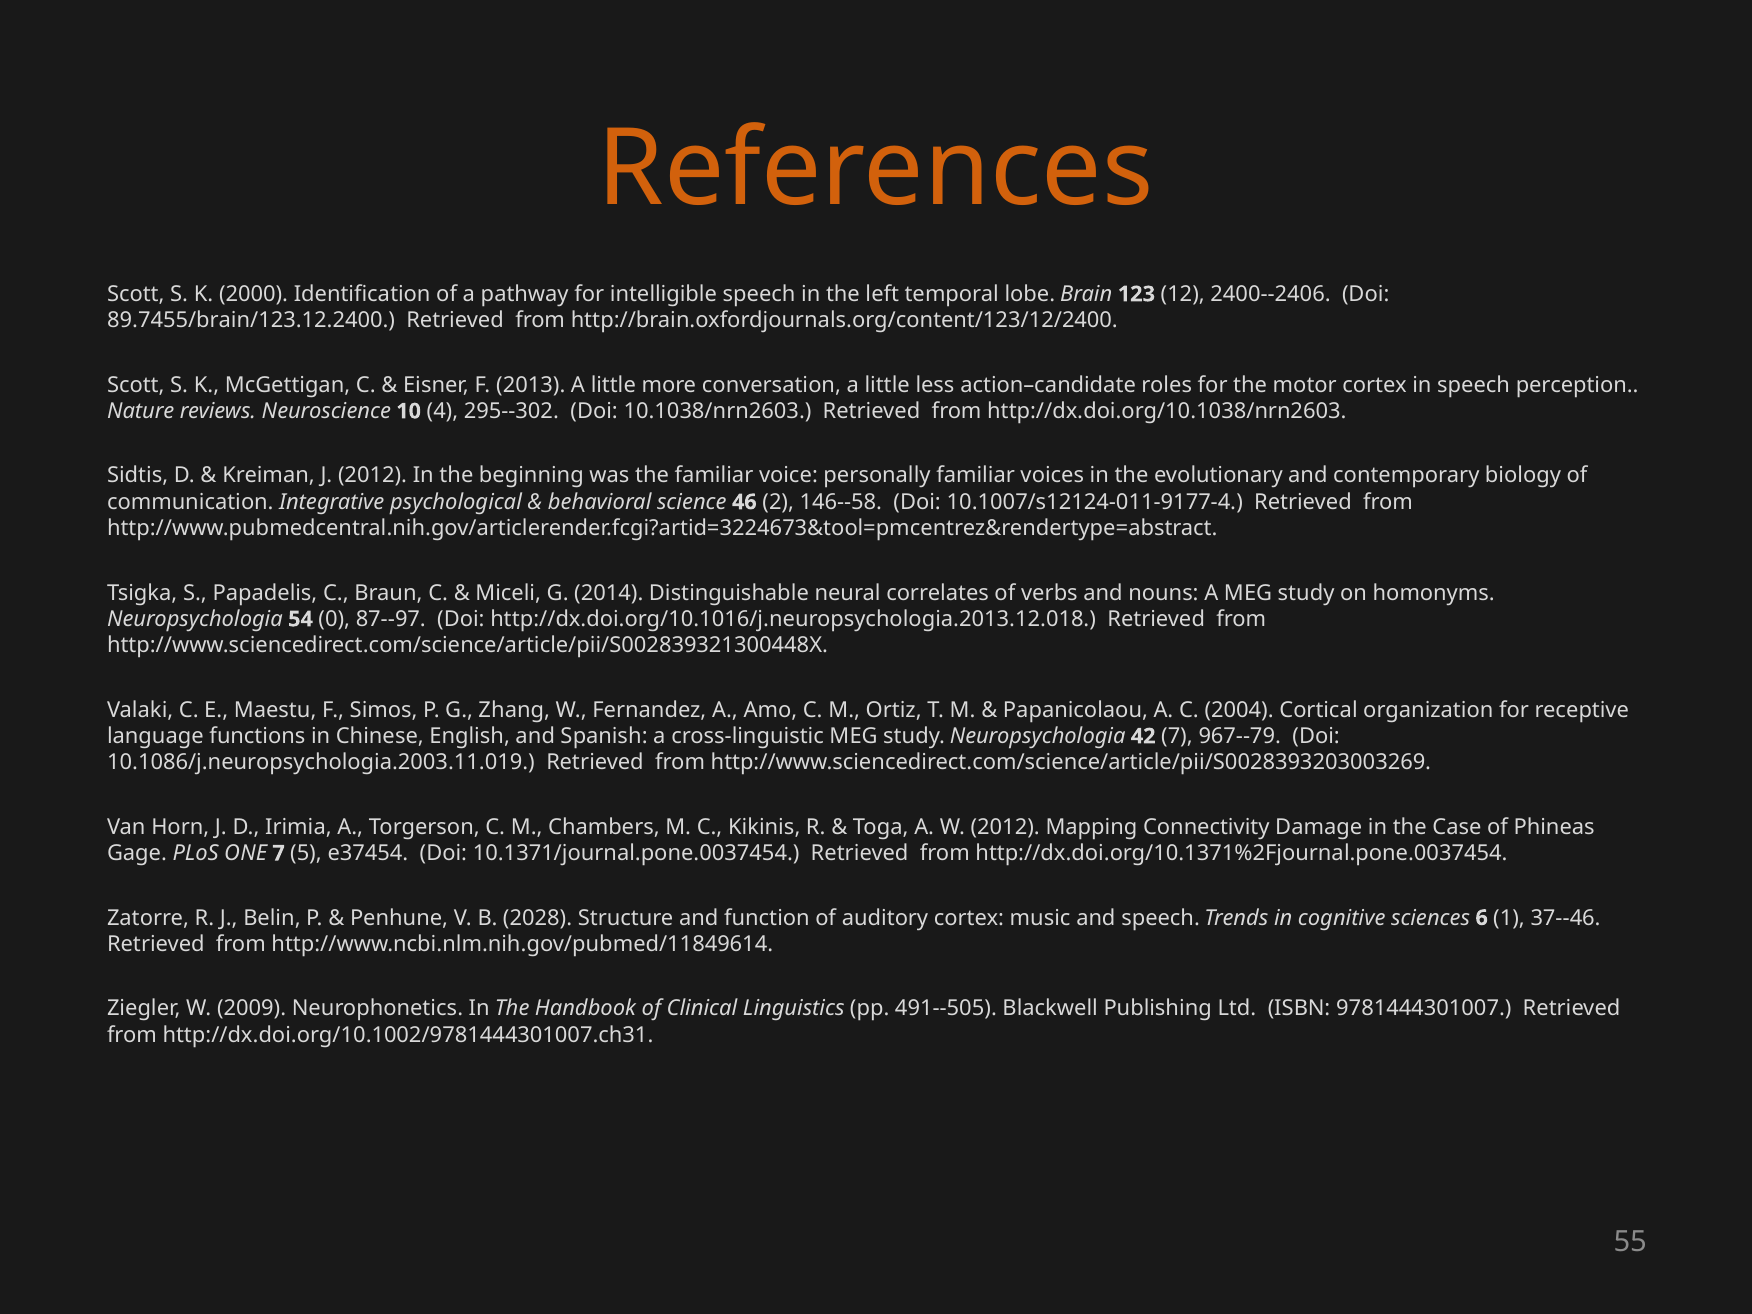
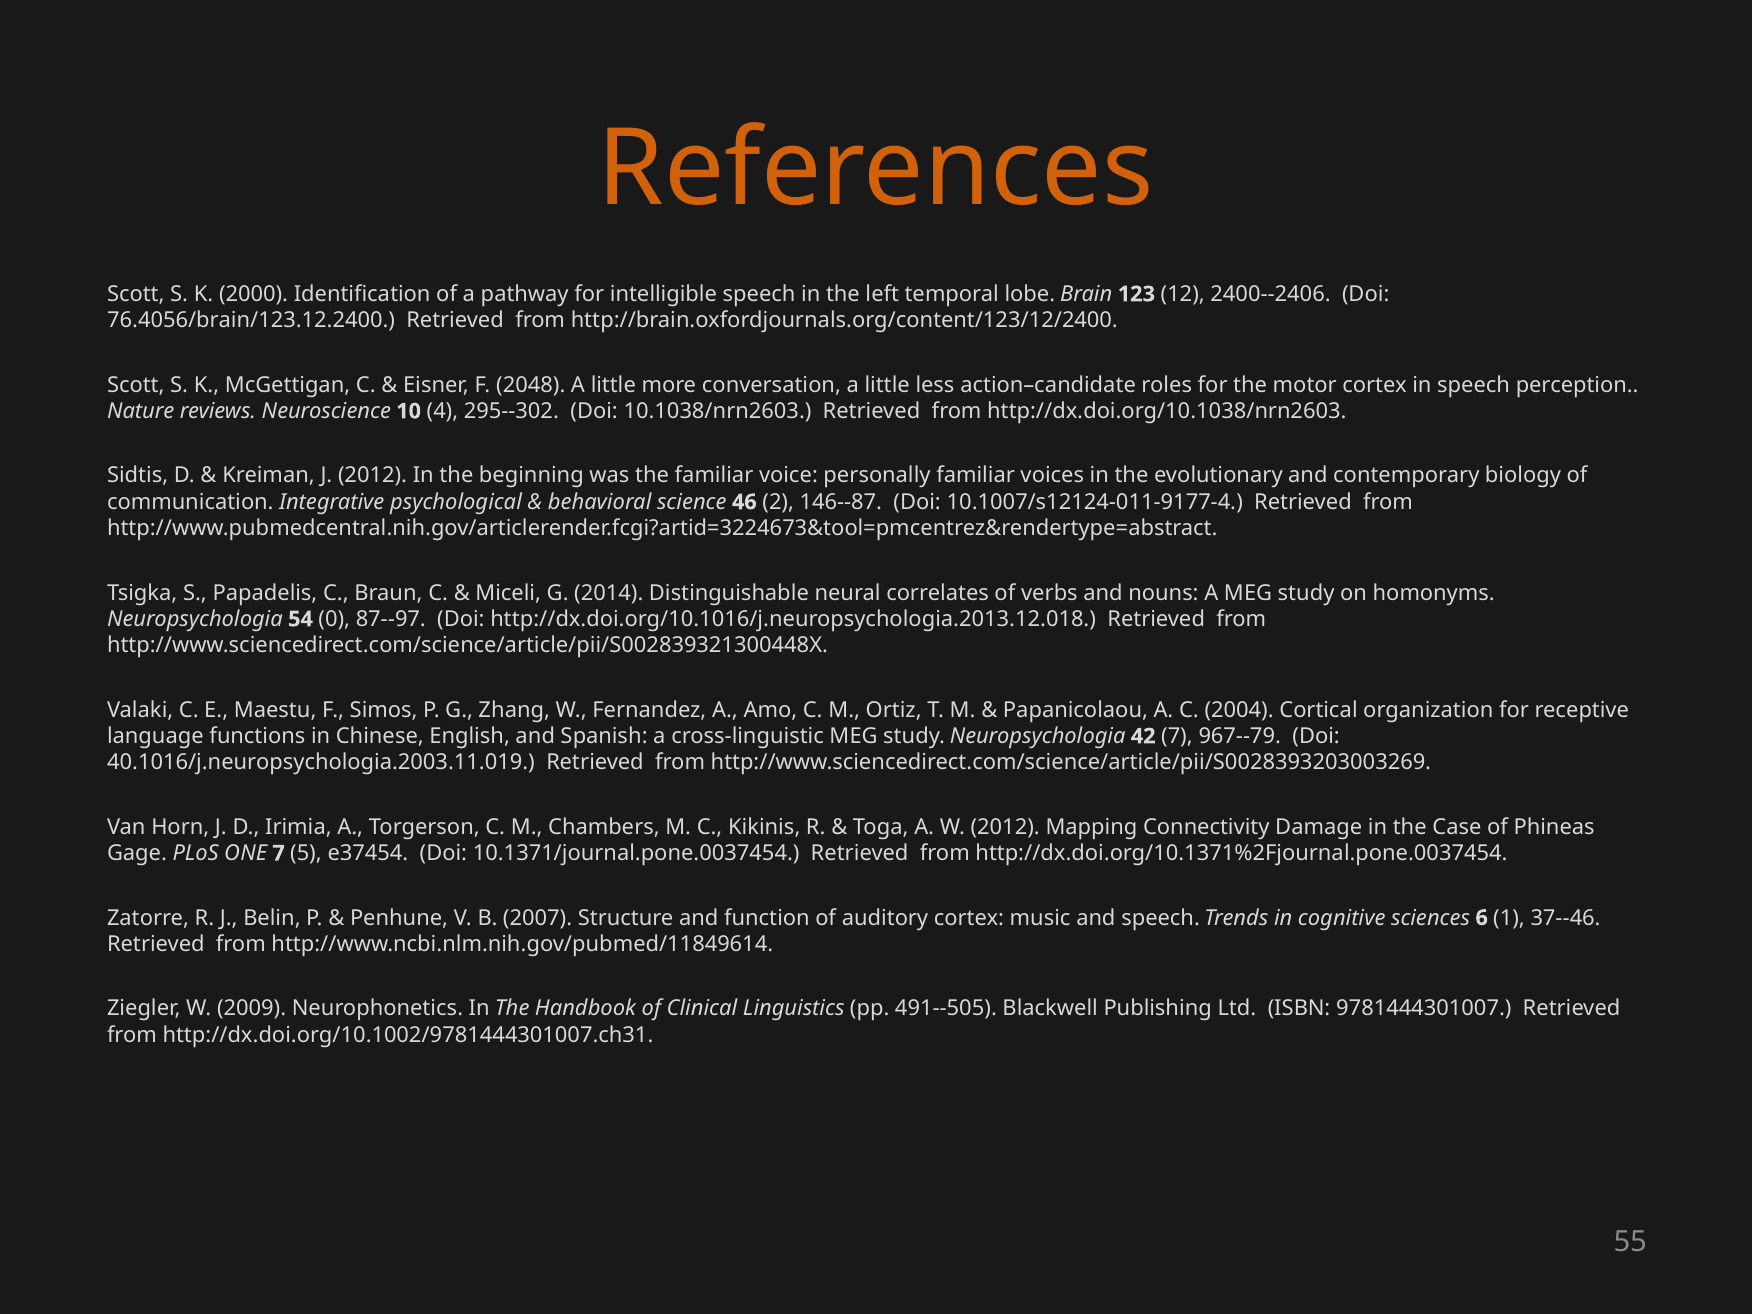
89.7455/brain/123.12.2400: 89.7455/brain/123.12.2400 -> 76.4056/brain/123.12.2400 (251, 320)
2013: 2013 -> 2048 (531, 385)
146--58: 146--58 -> 146--87 (841, 502)
10.1086/j.neuropsychologia.2003.11.019: 10.1086/j.neuropsychologia.2003.11.019 -> 40.1016/j.neuropsychologia.2003.11.019 (321, 763)
2028: 2028 -> 2007 (538, 918)
